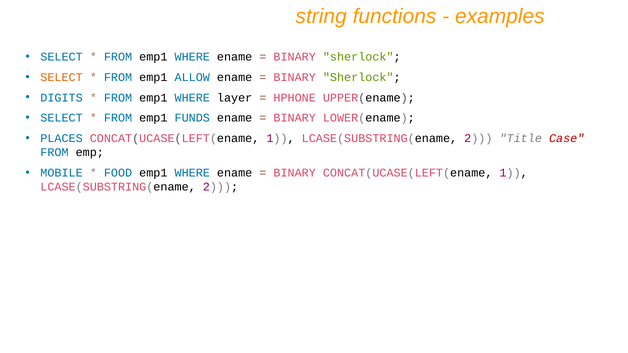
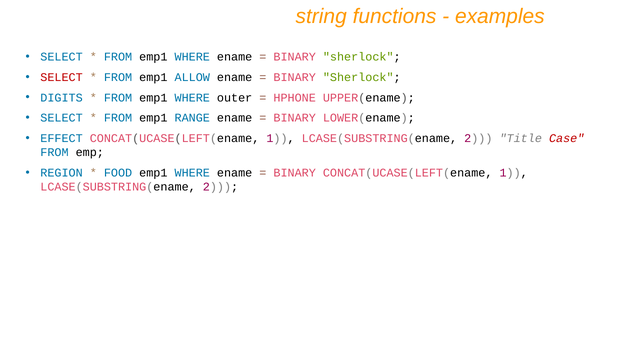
SELECT colour: orange -> red (62, 77)
layer: layer -> outer (235, 98)
FUNDS: FUNDS -> RANGE (192, 118)
PLACES: PLACES -> EFFECT (62, 139)
MOBILE: MOBILE -> REGION (62, 173)
